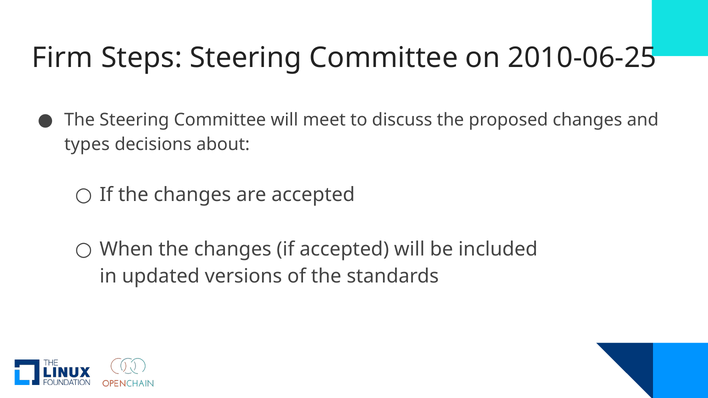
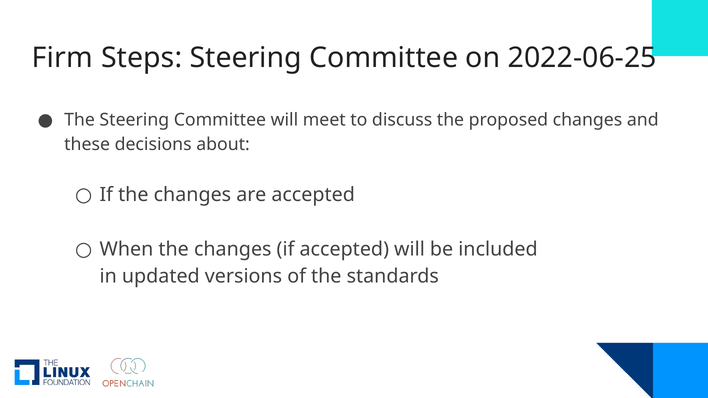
2010-06-25: 2010-06-25 -> 2022-06-25 (582, 58)
types: types -> these (87, 145)
